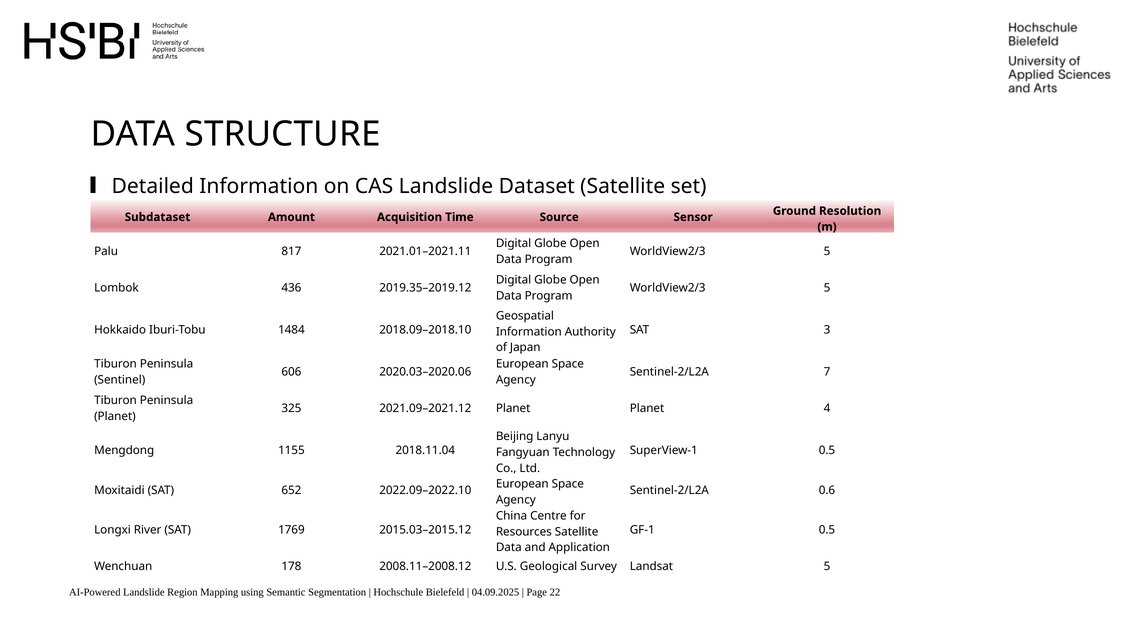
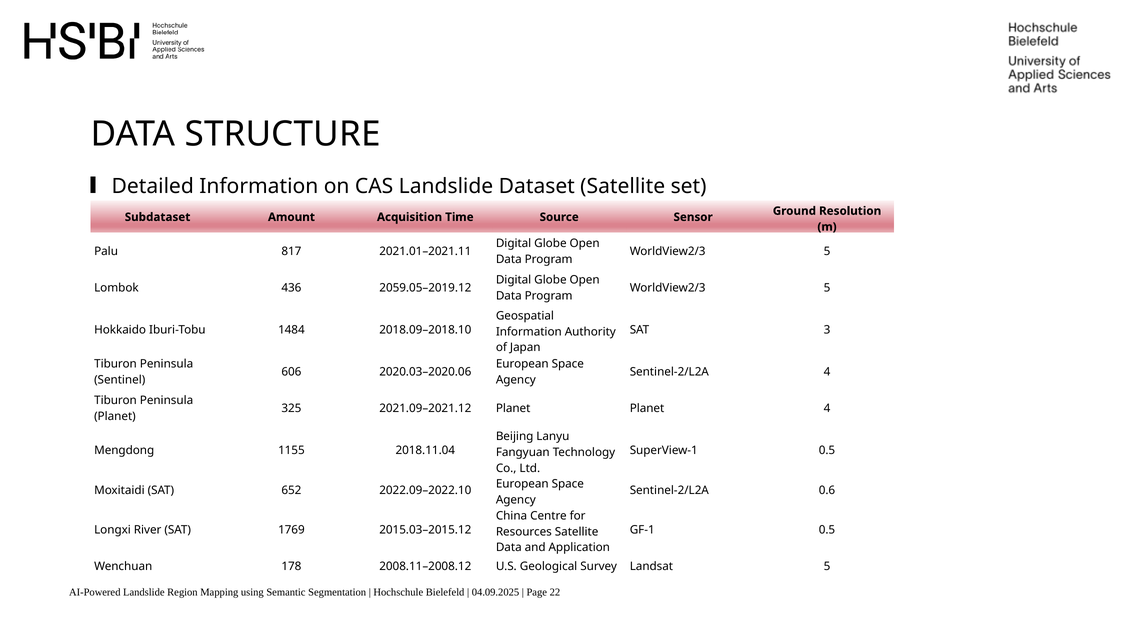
2019.35–2019.12: 2019.35–2019.12 -> 2059.05–2019.12 (425, 288)
Sentinel-2/L2A 7: 7 -> 4 (827, 372)
